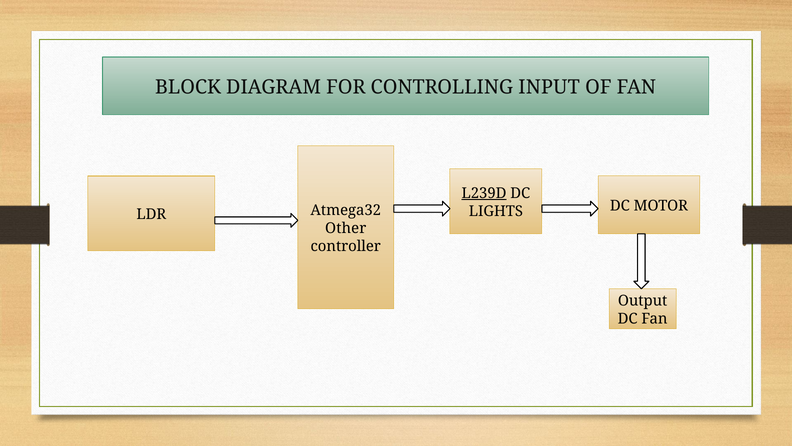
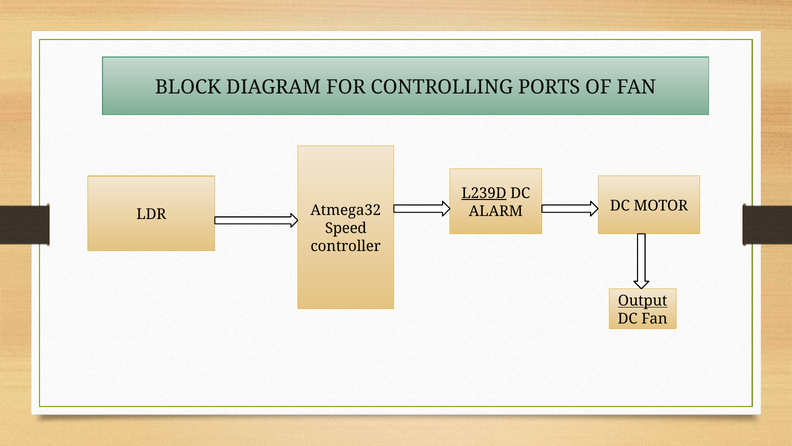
INPUT: INPUT -> PORTS (549, 87)
LIGHTS: LIGHTS -> ALARM (496, 211)
Other: Other -> Speed (346, 228)
Output underline: none -> present (643, 301)
